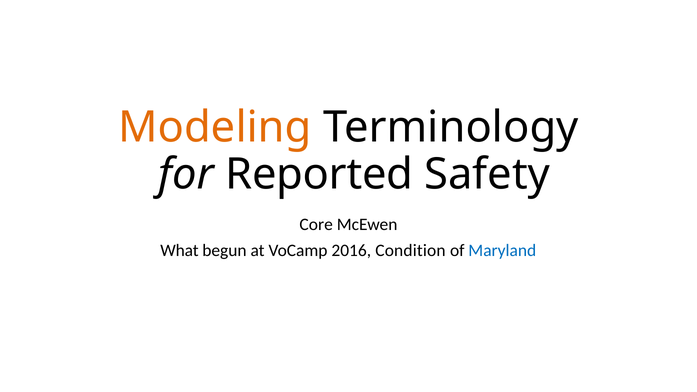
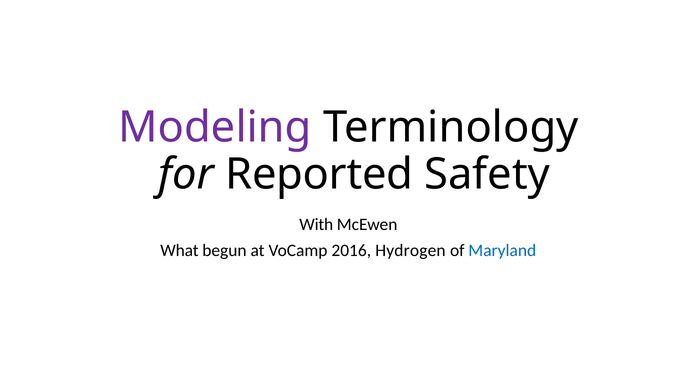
Modeling colour: orange -> purple (215, 127)
Core: Core -> With (316, 225)
Condition: Condition -> Hydrogen (410, 251)
